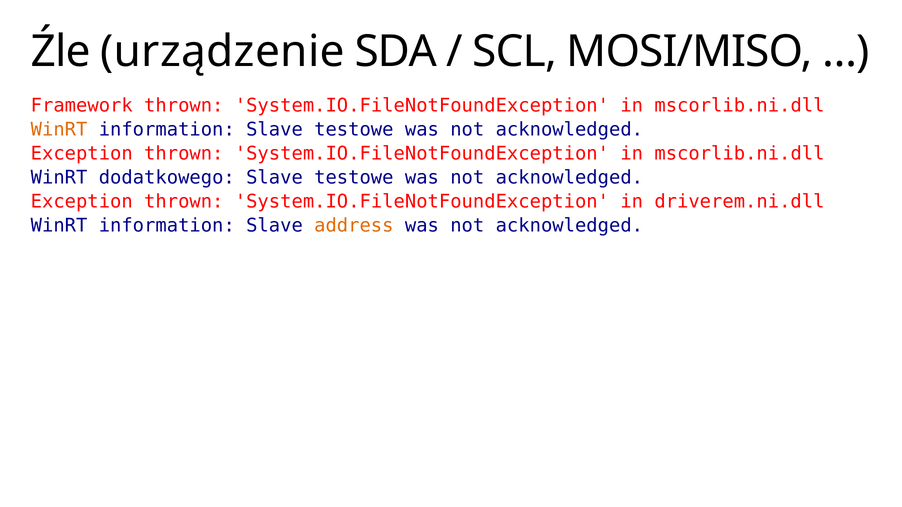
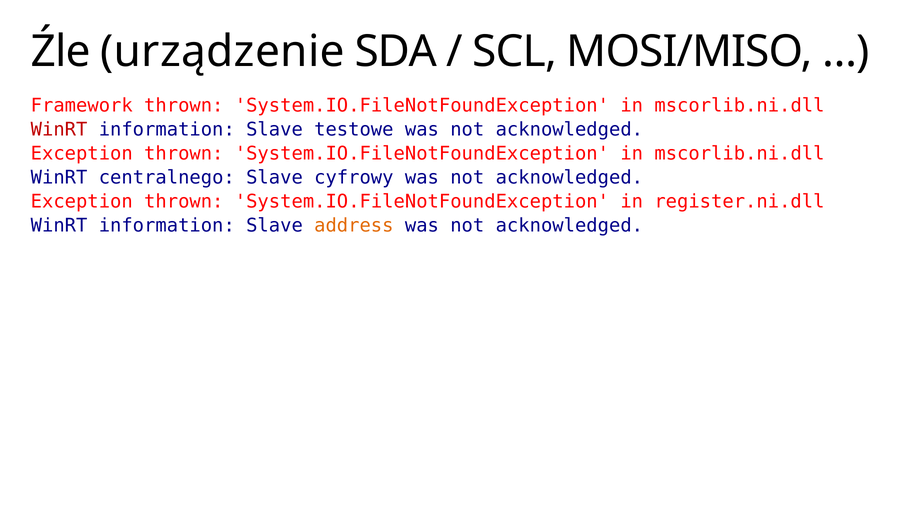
WinRT colour: orange -> red (59, 129)
dodatkowego: dodatkowego -> centralnego (167, 178)
testowe: testowe -> cyfrowy (354, 178)
driverem.ni.dll: driverem.ni.dll -> register.ni.dll (739, 202)
